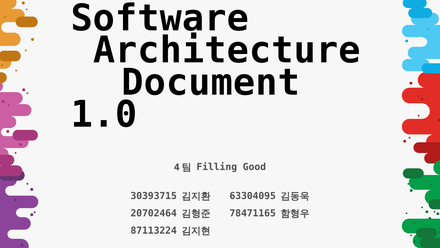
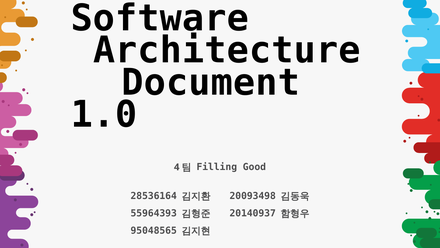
30393715: 30393715 -> 28536164 (154, 196)
63304095: 63304095 -> 20093498 (253, 196)
20702464: 20702464 -> 55964393 (154, 213)
78471165: 78471165 -> 20140937 (253, 213)
87113224: 87113224 -> 95048565 (154, 230)
